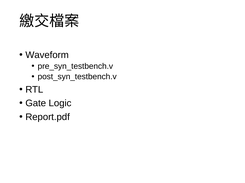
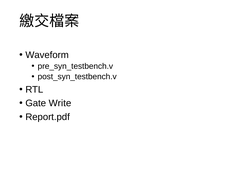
Logic: Logic -> Write (60, 104)
